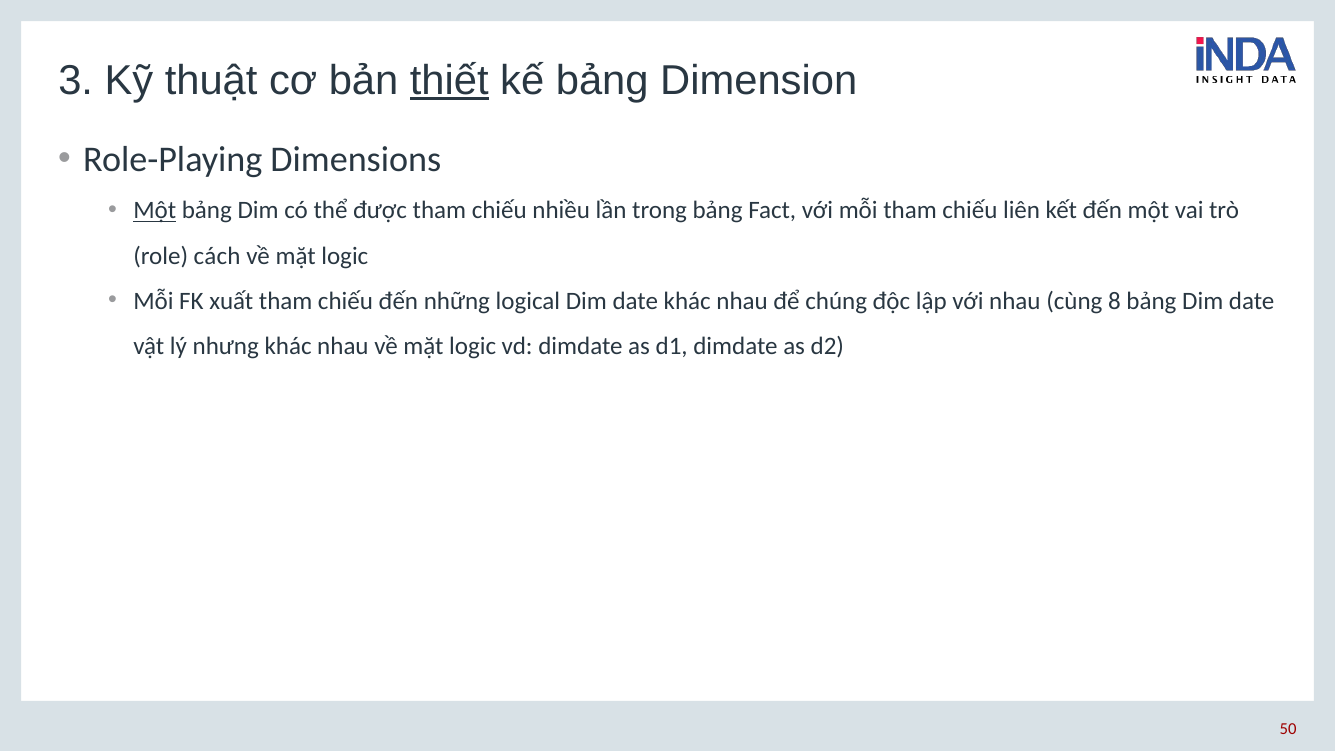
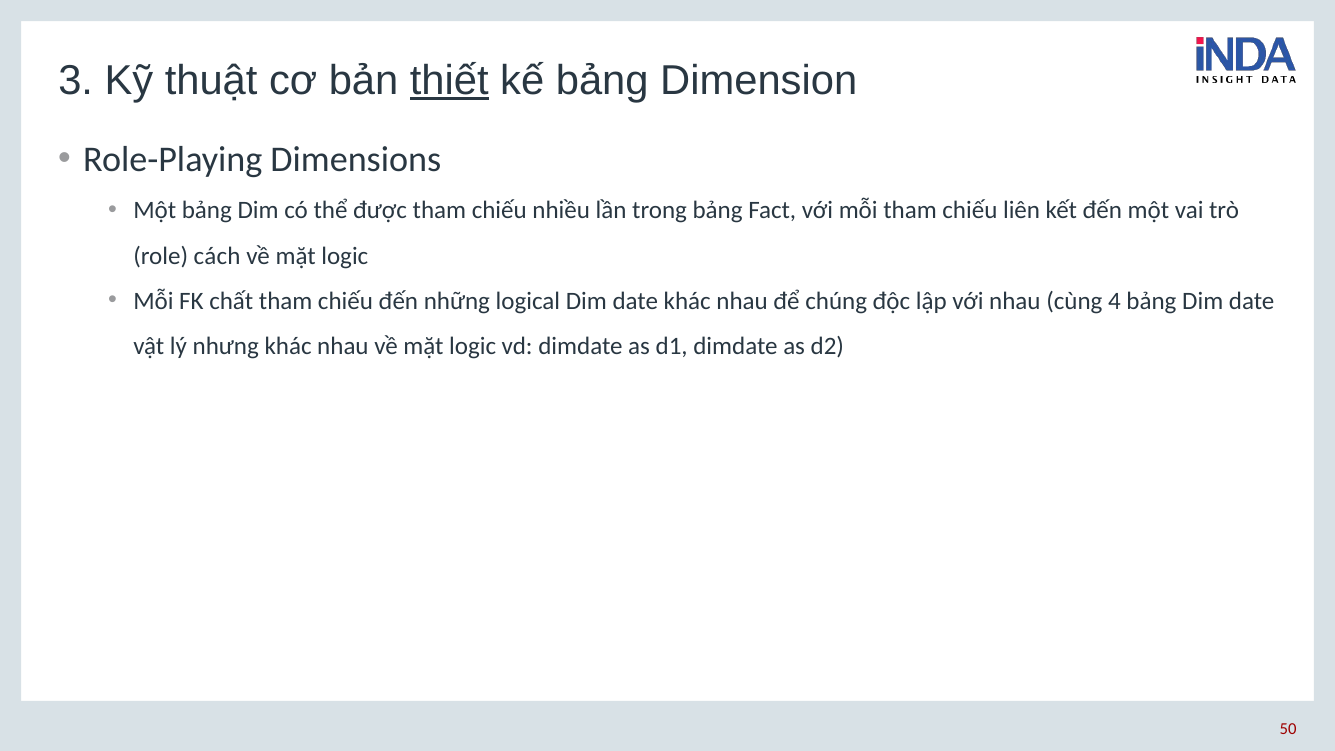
Một underline: present -> none (155, 211)
xuất: xuất -> chất (231, 301)
8: 8 -> 4 (1114, 301)
